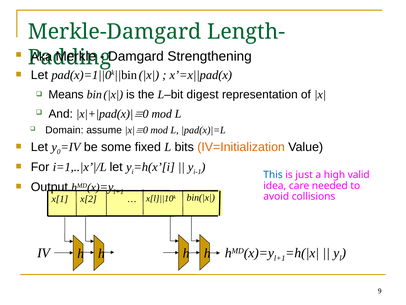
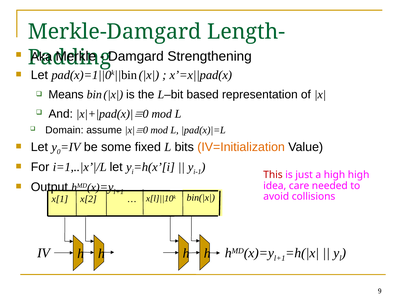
digest: digest -> based (203, 94)
This colour: blue -> red (273, 174)
high valid: valid -> high (359, 174)
